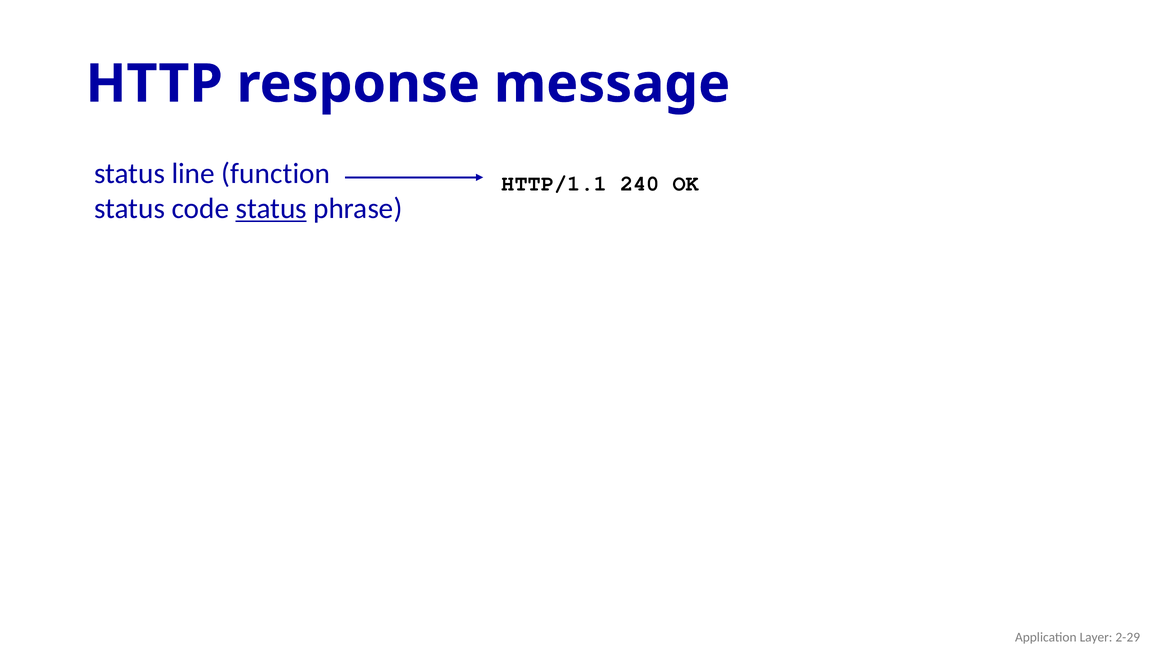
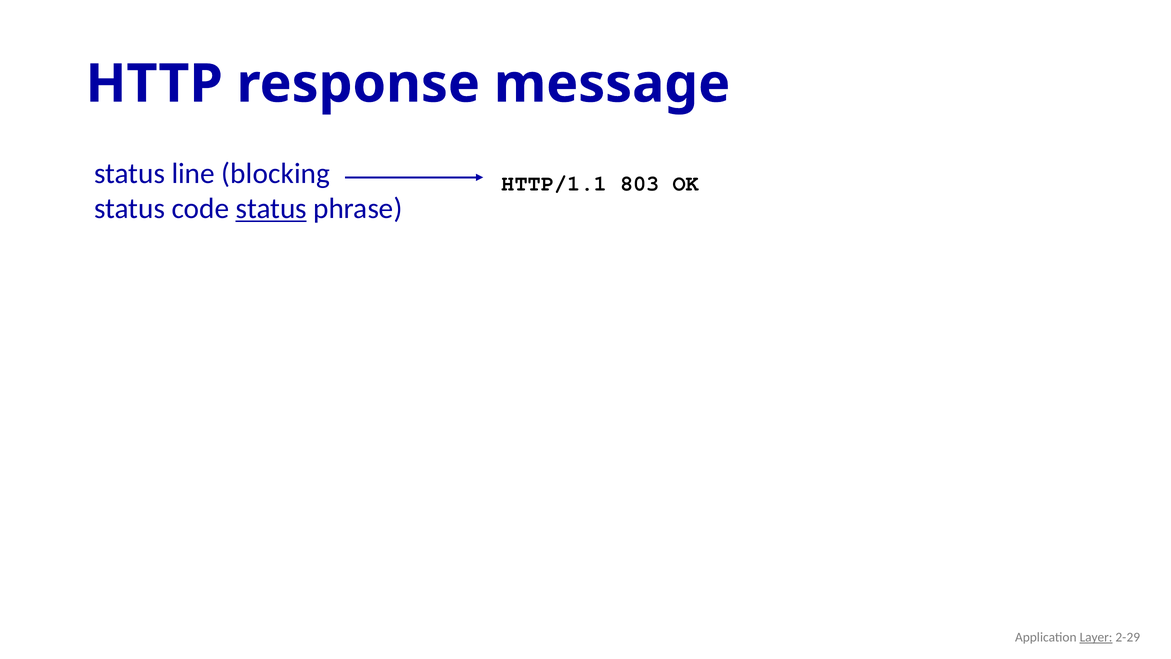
function: function -> blocking (276, 173)
240: 240 -> 803 (640, 183)
Layer underline: none -> present (1096, 637)
